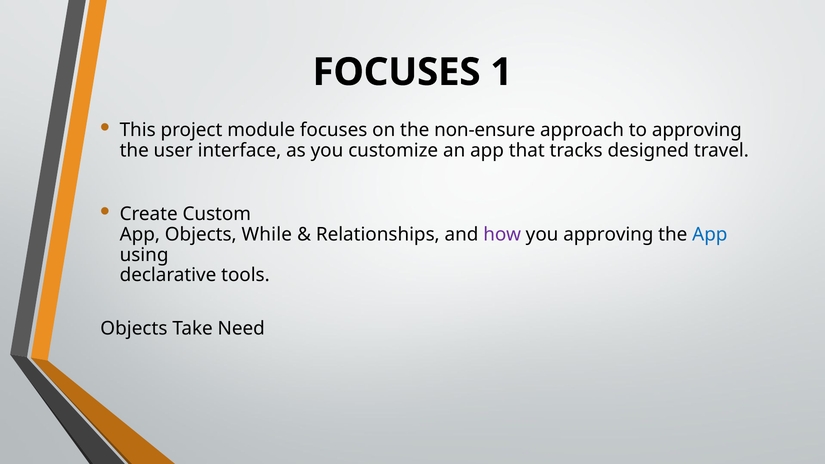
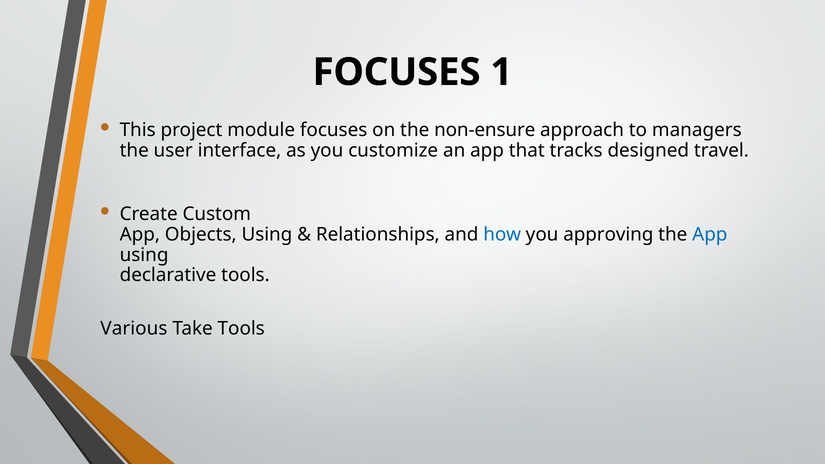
to approving: approving -> managers (697, 130)
Objects While: While -> Using (267, 234)
how colour: purple -> blue (502, 234)
Objects: Objects -> Various (134, 329)
Take Need: Need -> Tools (241, 329)
